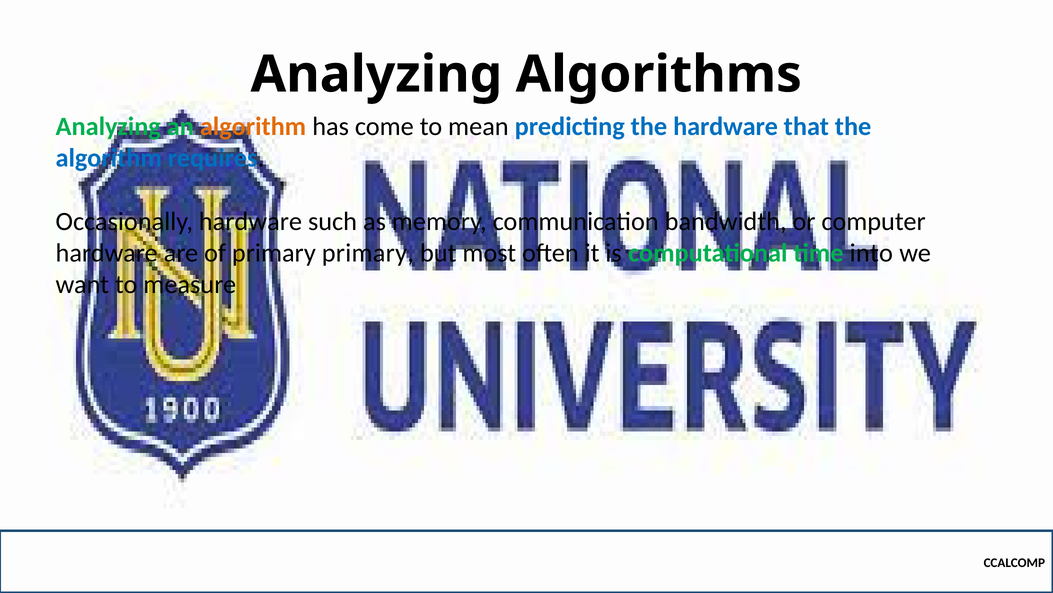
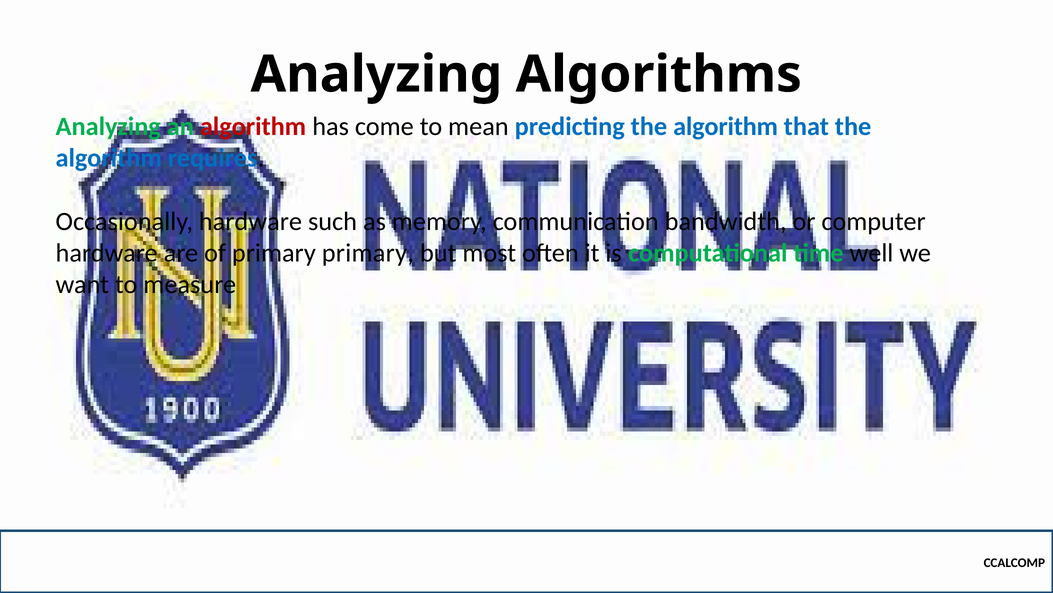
algorithm colour: orange -> red (253, 126)
predicting the hardware: hardware -> algorithm (726, 126)
into: into -> well (871, 253)
